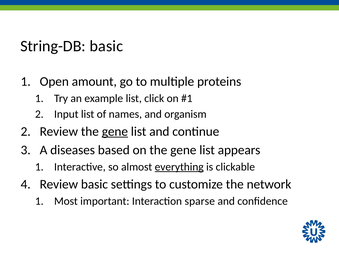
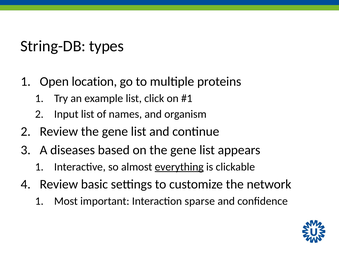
String-DB basic: basic -> types (107, 46)
amount: amount -> location (94, 82)
gene underline: present -> none (115, 132)
